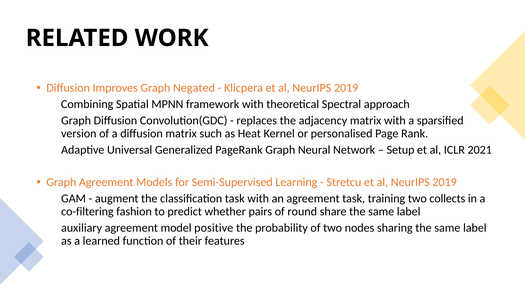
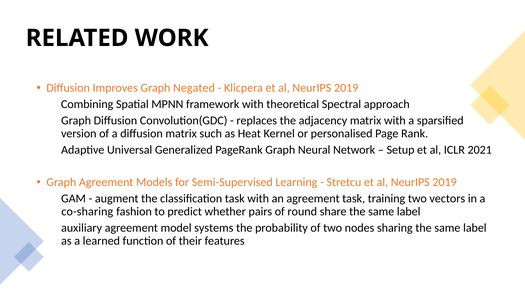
collects: collects -> vectors (447, 199)
co-filtering: co-filtering -> co-sharing (87, 212)
positive: positive -> systems (214, 228)
